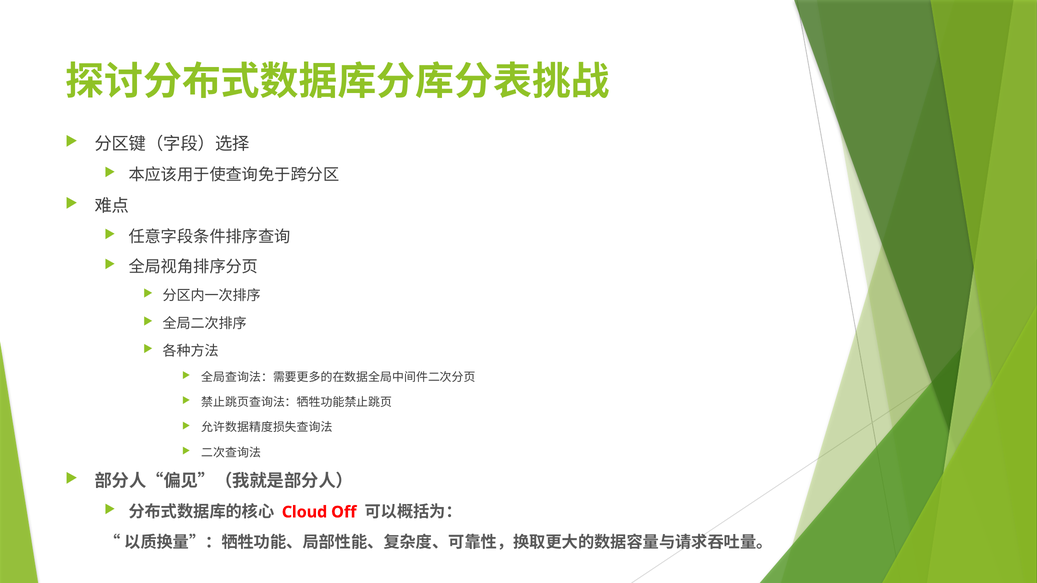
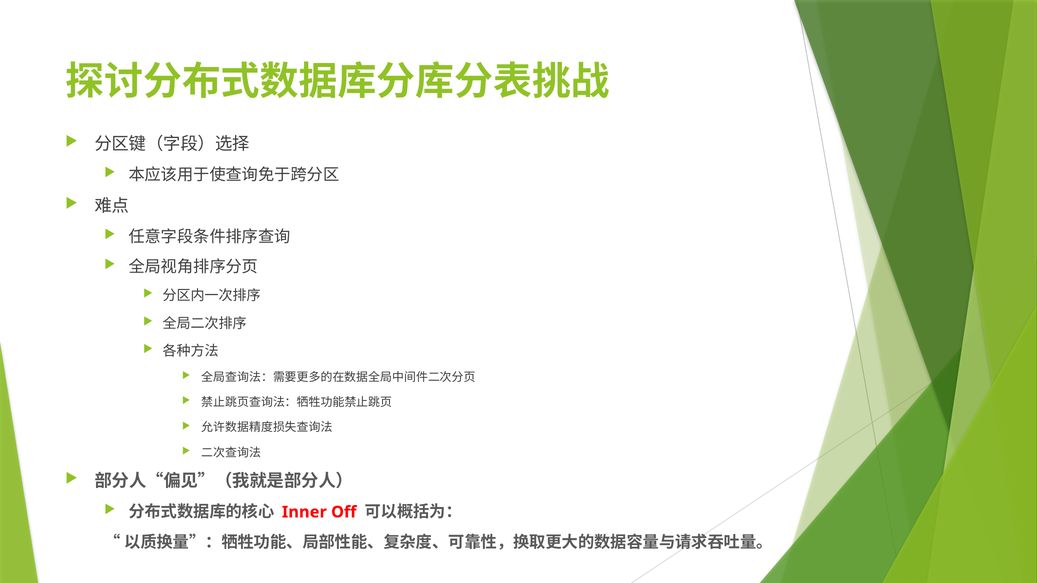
Cloud: Cloud -> Inner (304, 512)
